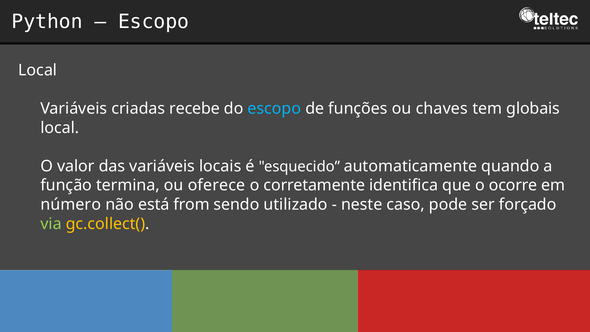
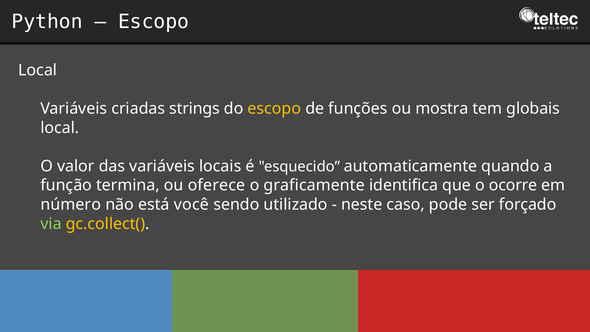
recebe: recebe -> strings (195, 109)
escopo colour: light blue -> yellow (274, 109)
chaves: chaves -> mostra (442, 109)
corretamente: corretamente -> graficamente (314, 185)
from: from -> você (191, 204)
